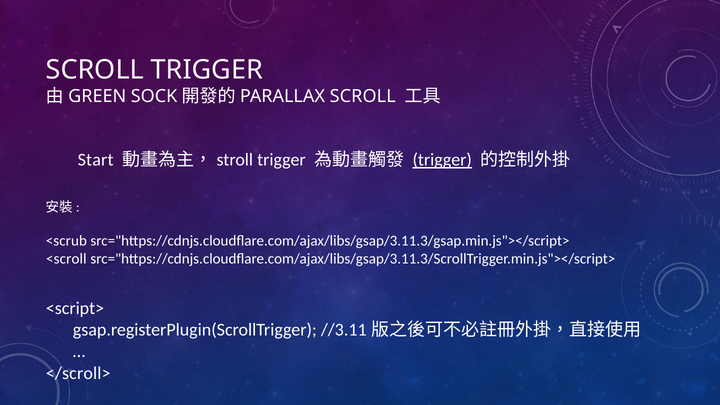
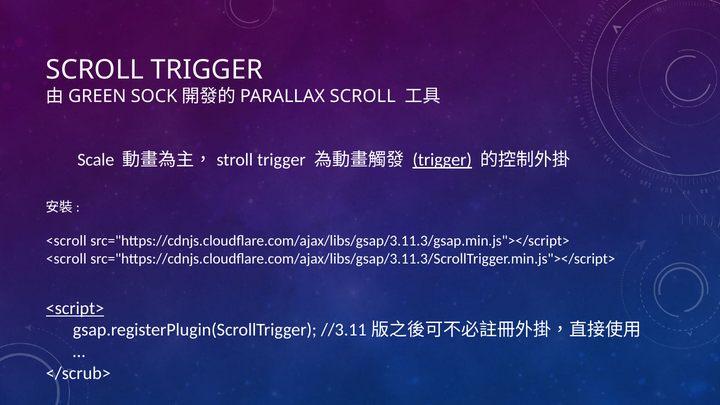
Start: Start -> Scale (96, 160)
<scrub: <scrub -> <scroll (66, 241)
<script> underline: none -> present (75, 308)
</scroll>: </scroll> -> </scrub> (78, 373)
